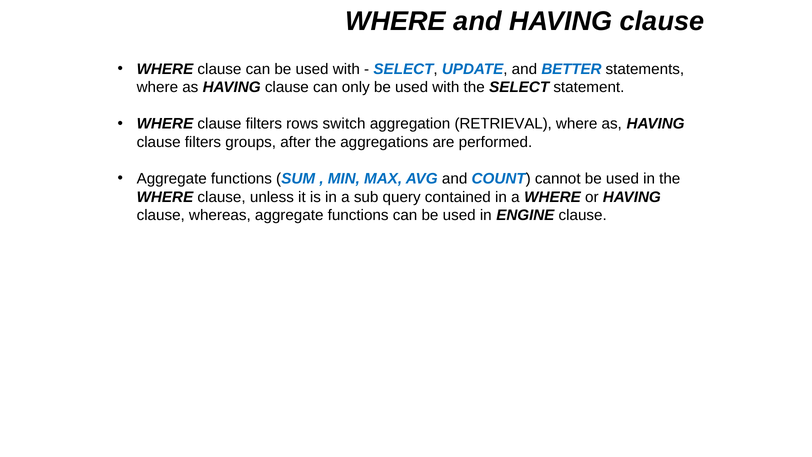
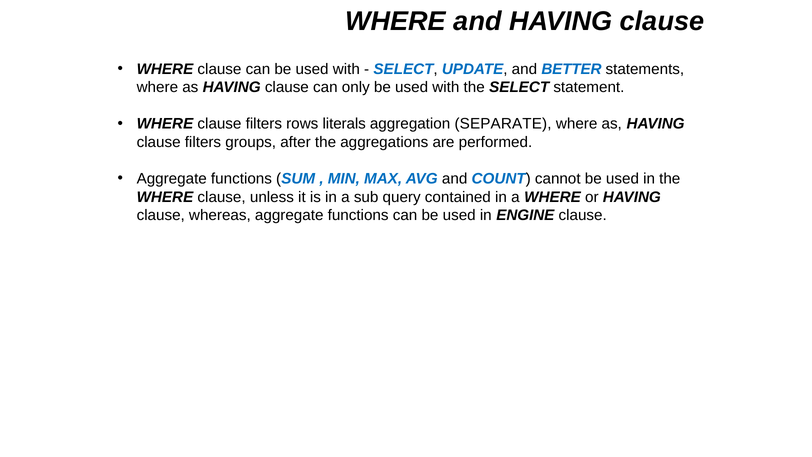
switch: switch -> literals (344, 124)
RETRIEVAL: RETRIEVAL -> SEPARATE (503, 124)
